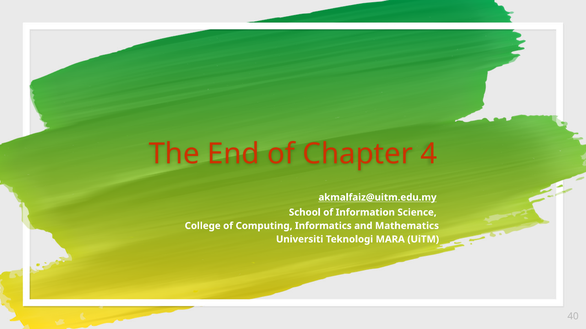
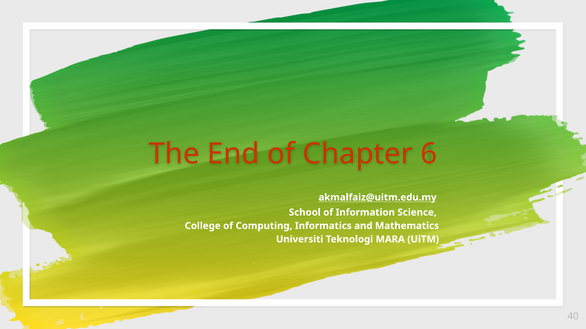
4: 4 -> 6 (429, 154)
